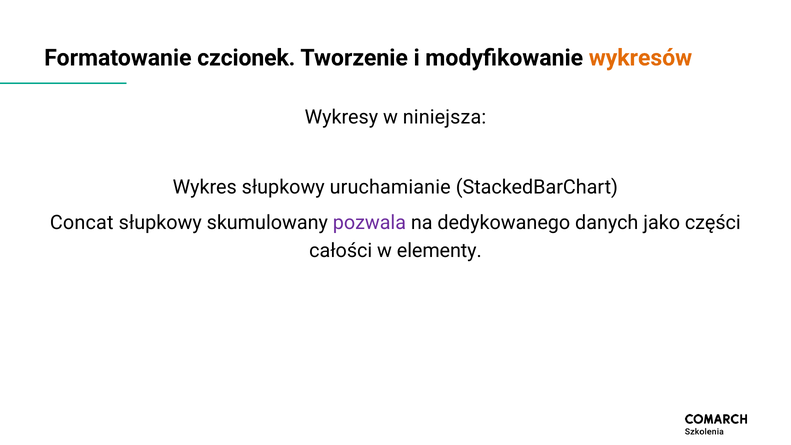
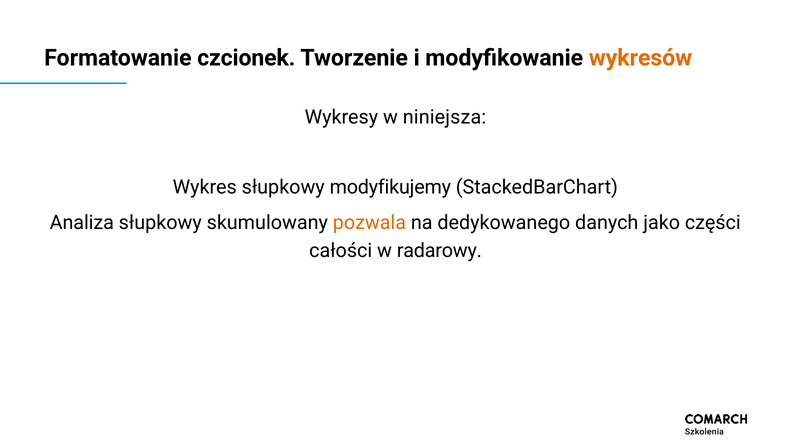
uruchamianie: uruchamianie -> modyfikujemy (390, 187)
Concat: Concat -> Analiza (82, 222)
pozwala colour: purple -> orange (369, 222)
elementy: elementy -> radarowy (439, 251)
